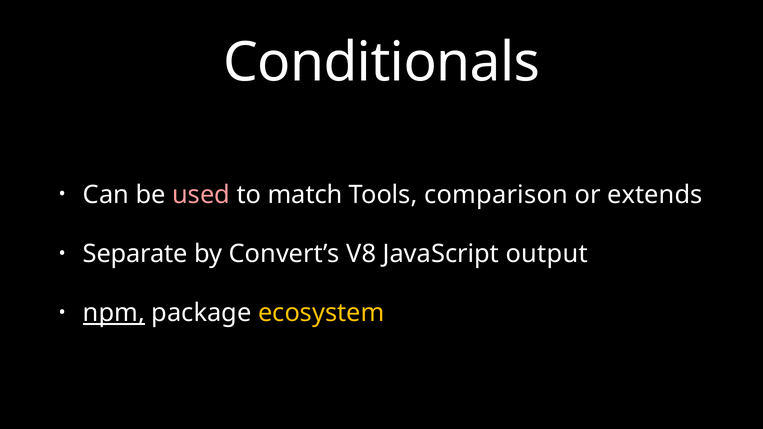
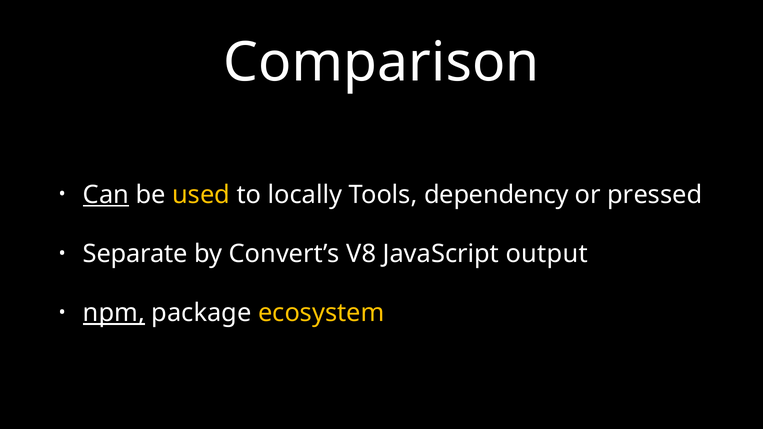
Conditionals: Conditionals -> Comparison (381, 63)
Can underline: none -> present (106, 195)
used colour: pink -> yellow (201, 195)
match: match -> locally (305, 195)
comparison: comparison -> dependency (496, 195)
extends: extends -> pressed (655, 195)
